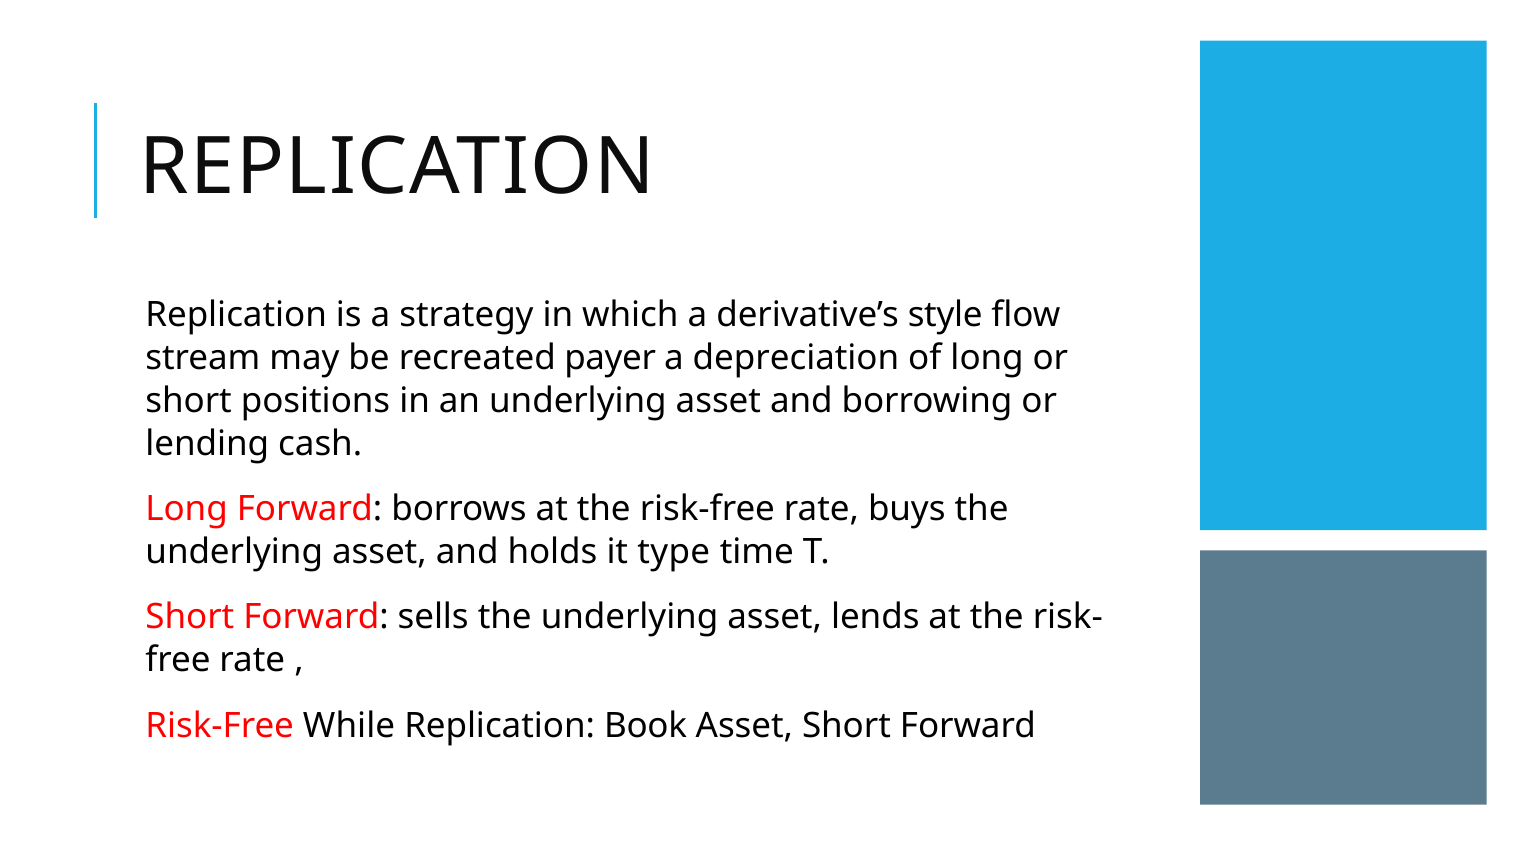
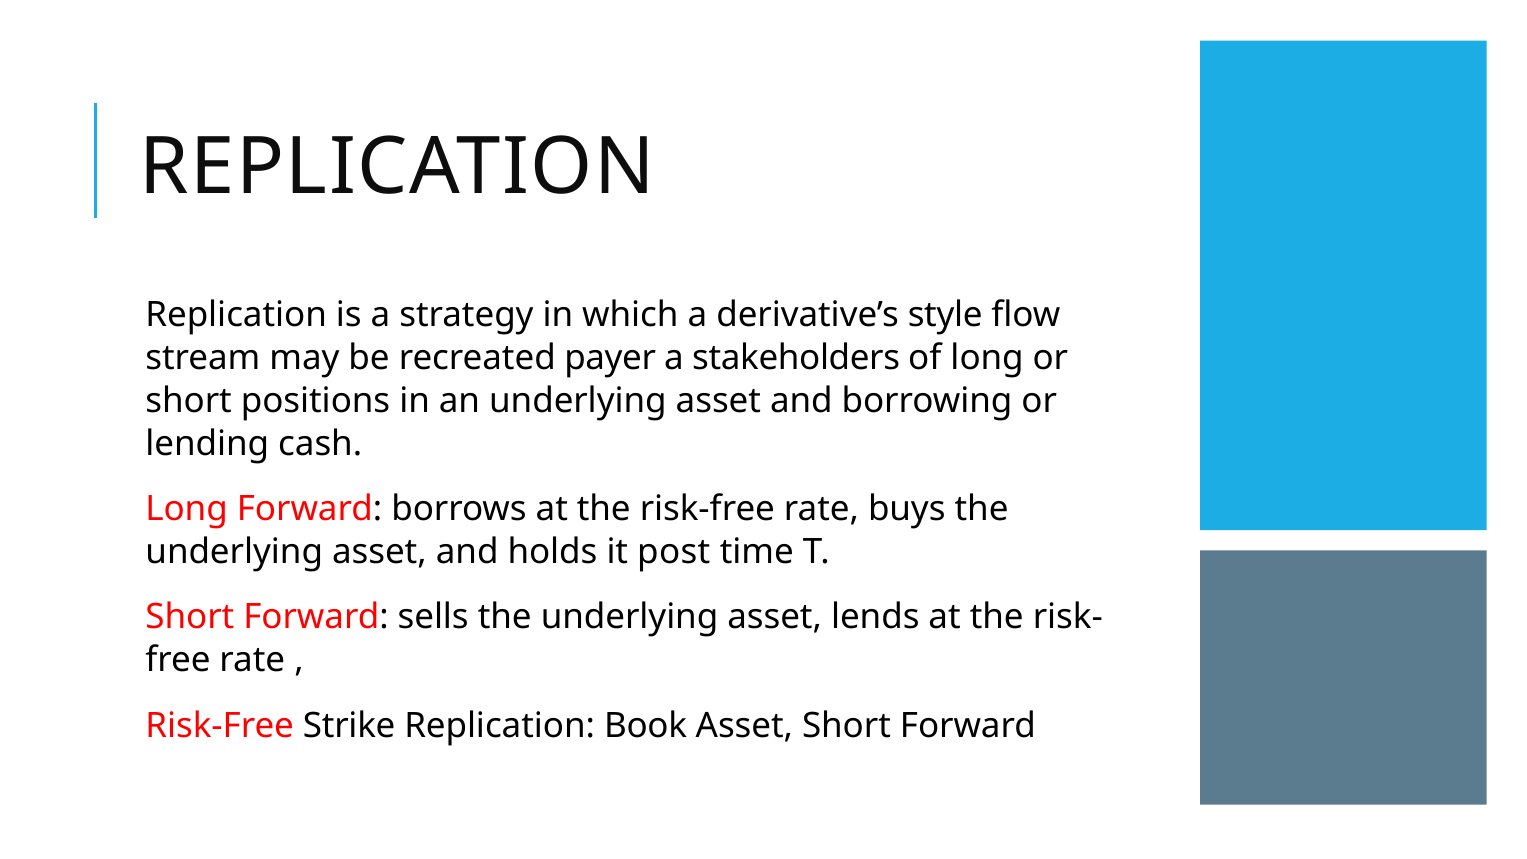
depreciation: depreciation -> stakeholders (796, 358)
type: type -> post (674, 552)
While: While -> Strike (349, 725)
